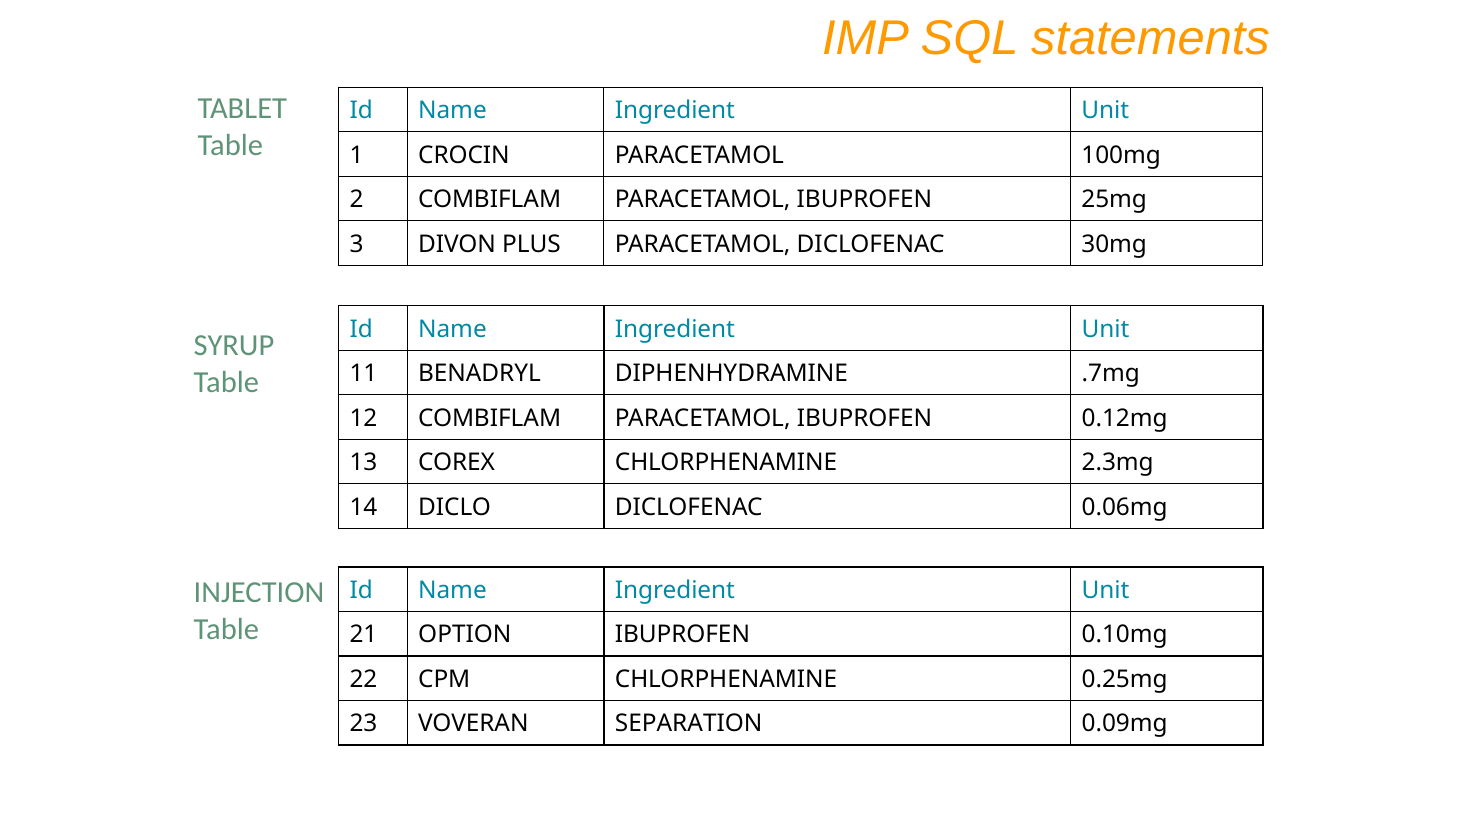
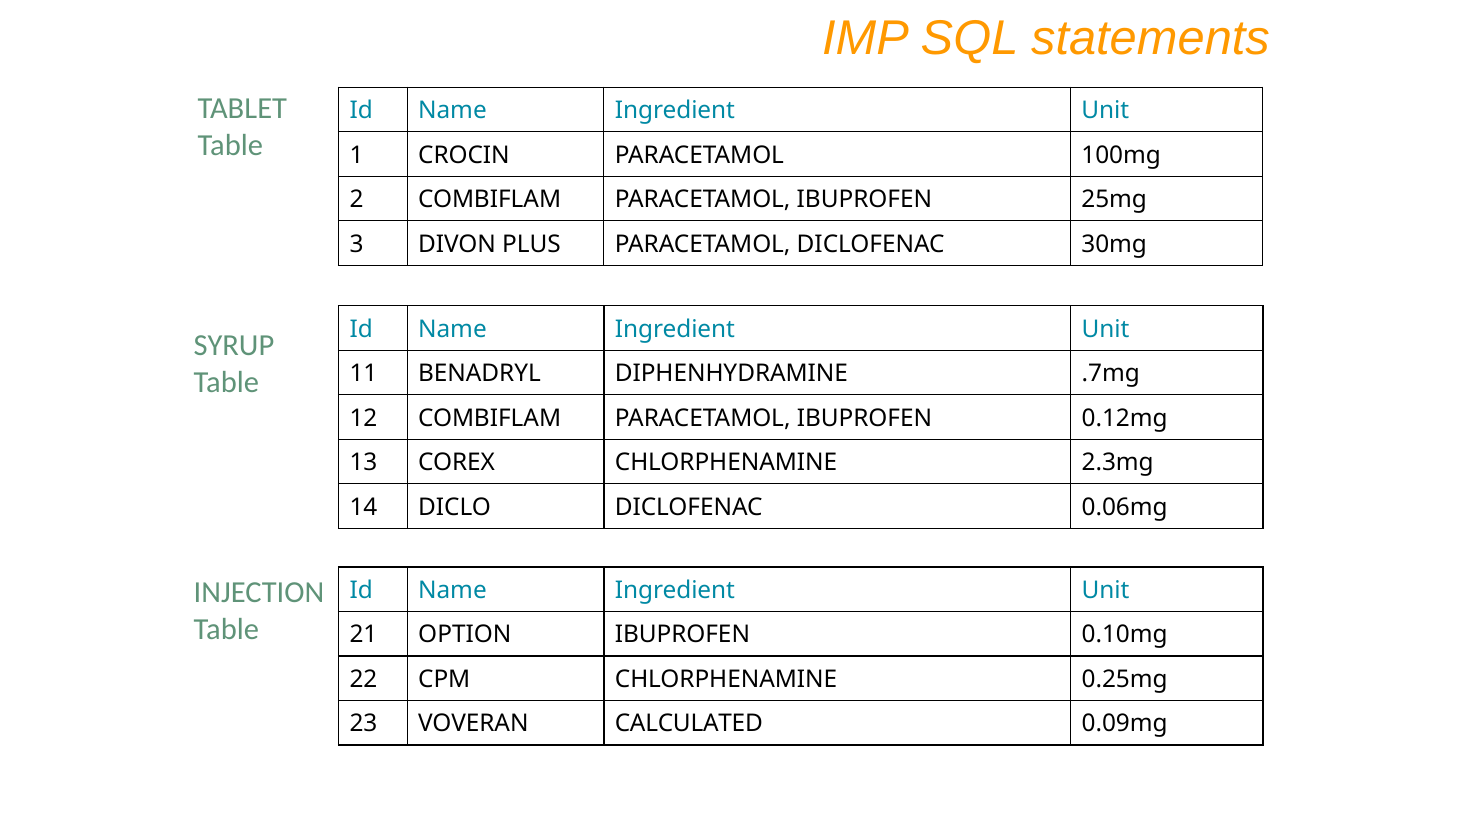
SEPARATION: SEPARATION -> CALCULATED (689, 724)
